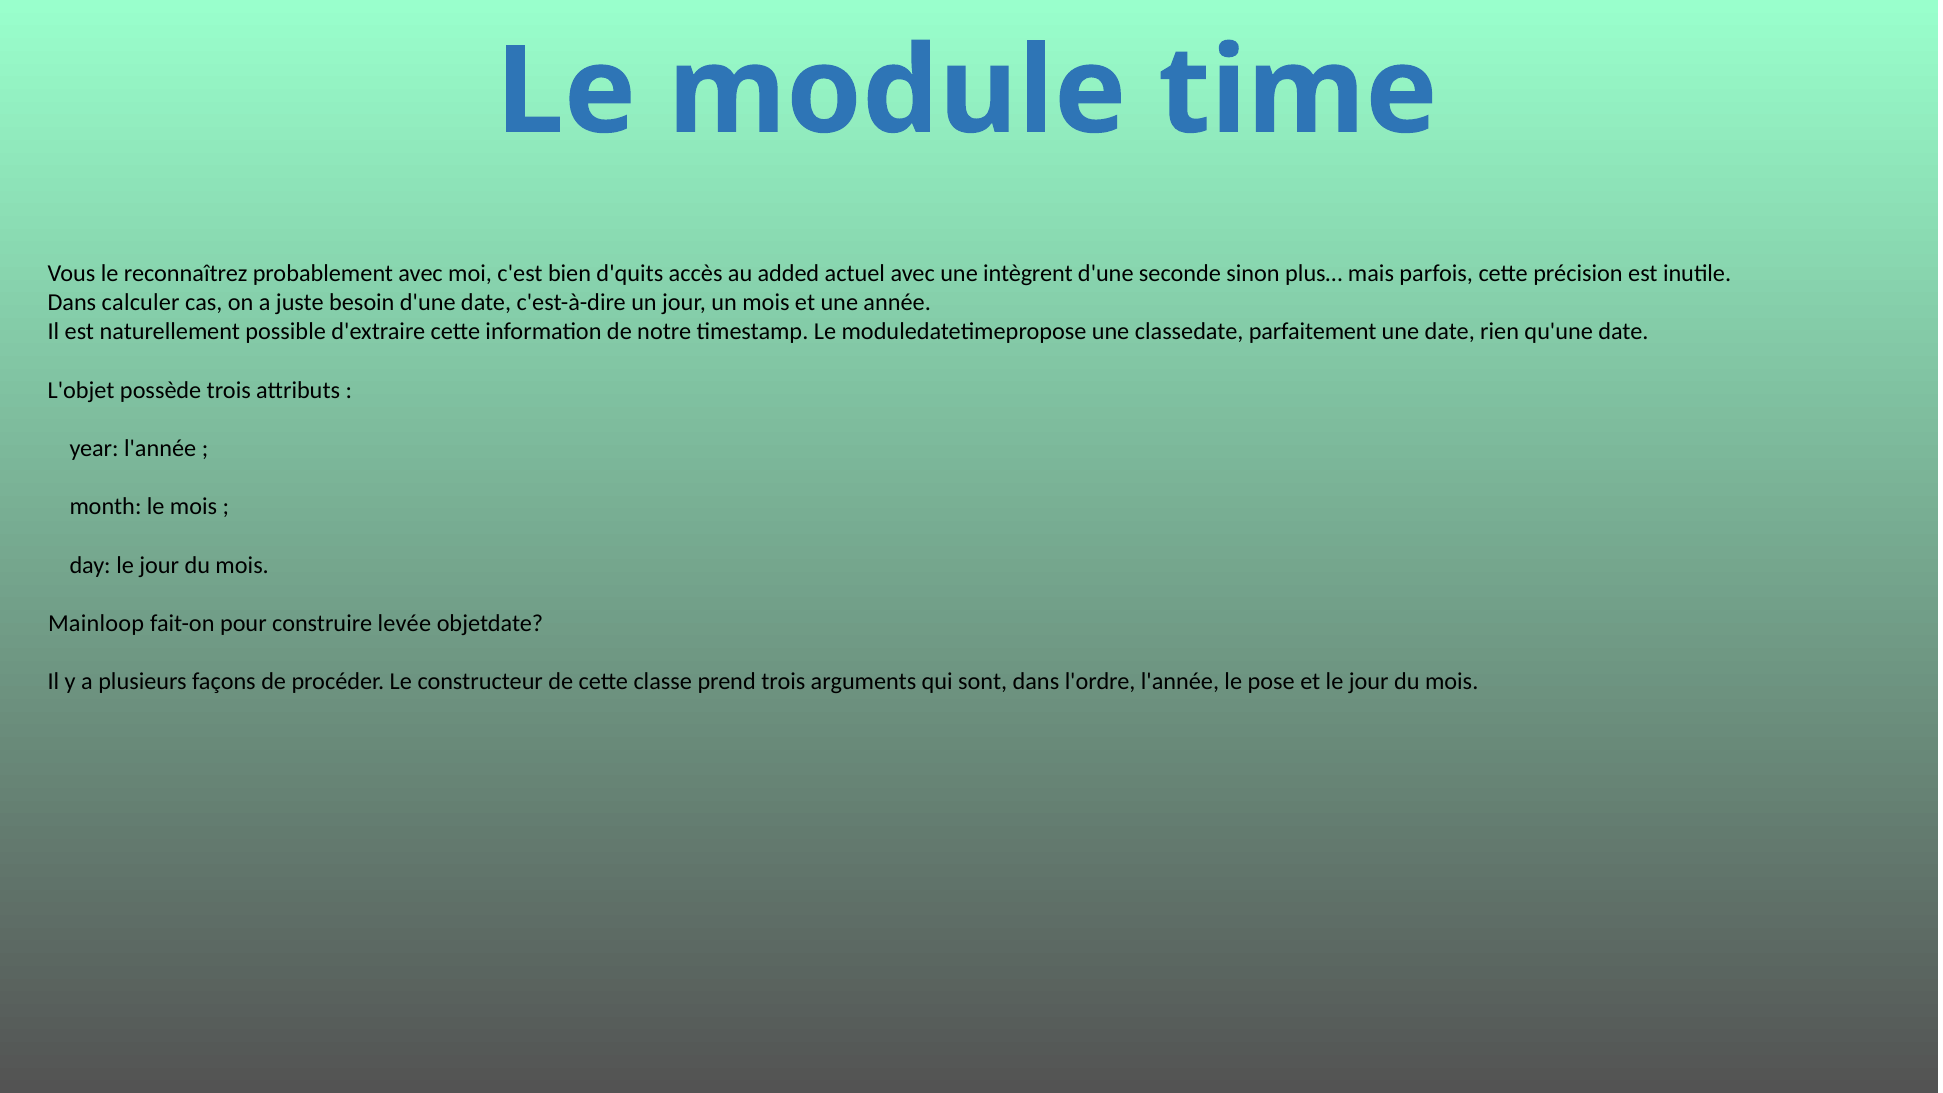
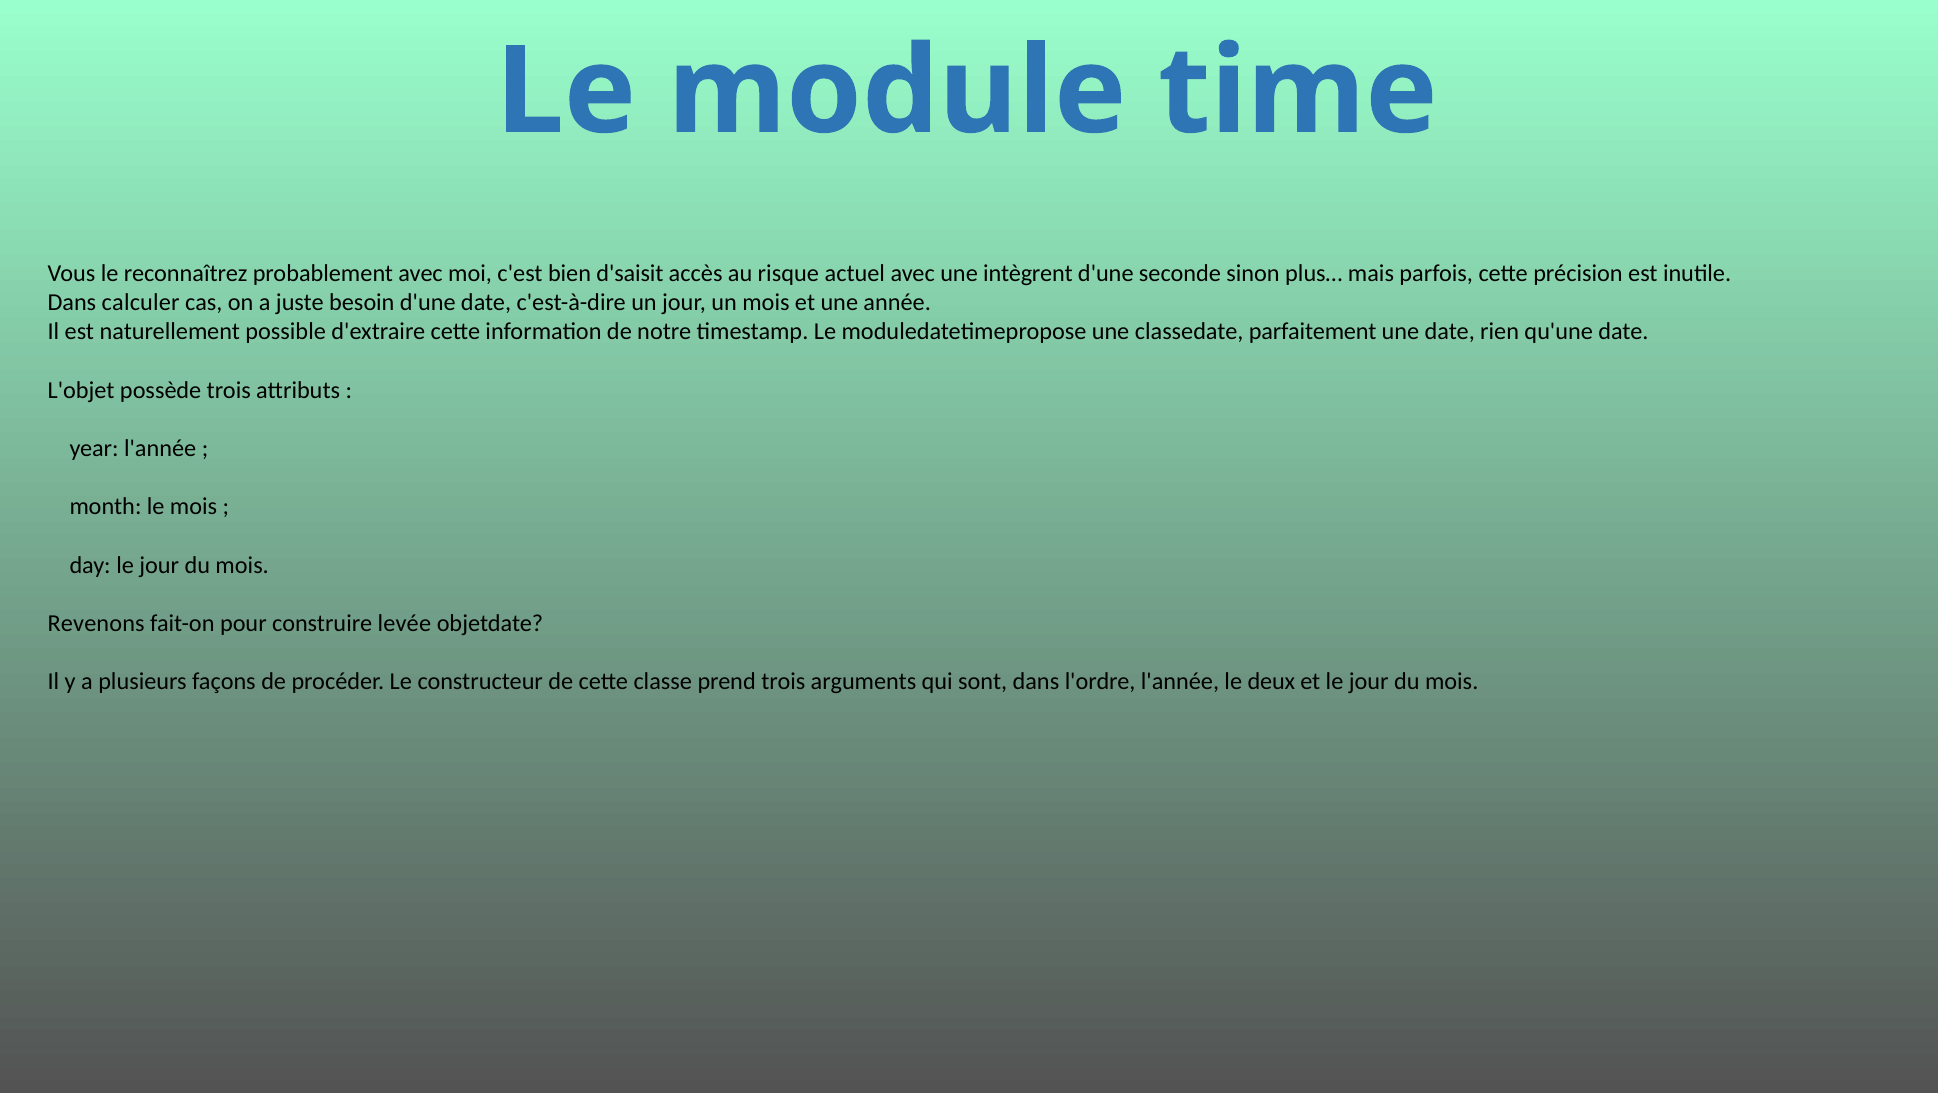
d'quits: d'quits -> d'saisit (630, 274)
added: added -> risque (788, 274)
Mainloop: Mainloop -> Revenons (96, 623)
pose: pose -> deux (1271, 682)
